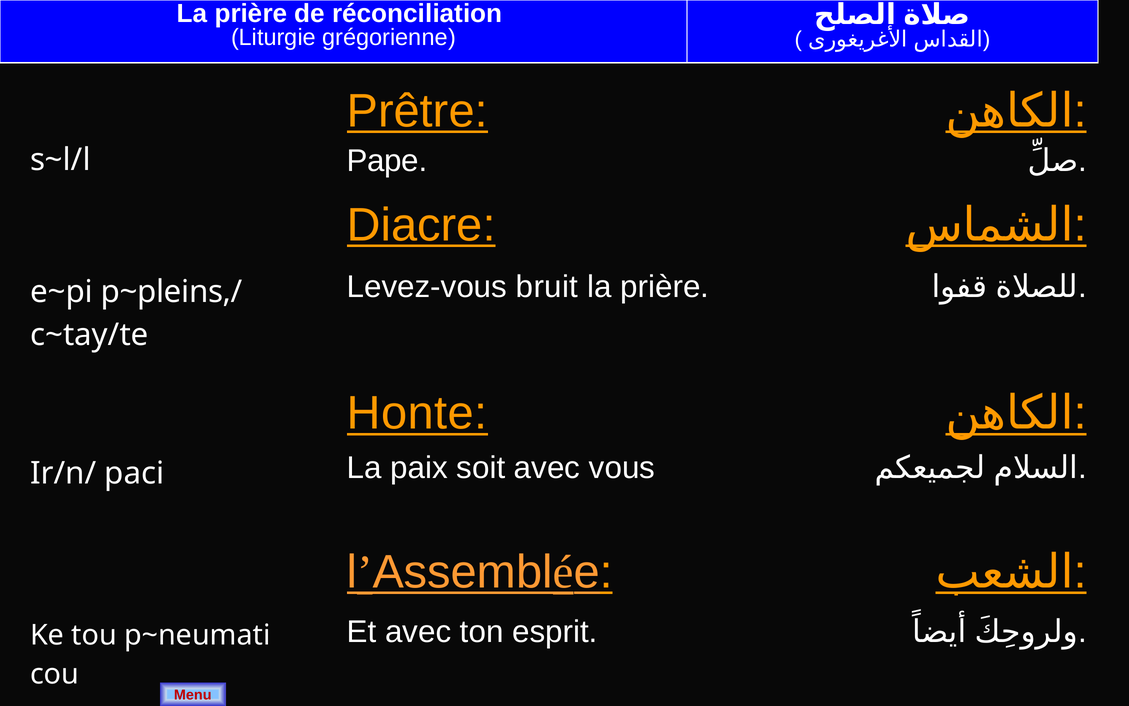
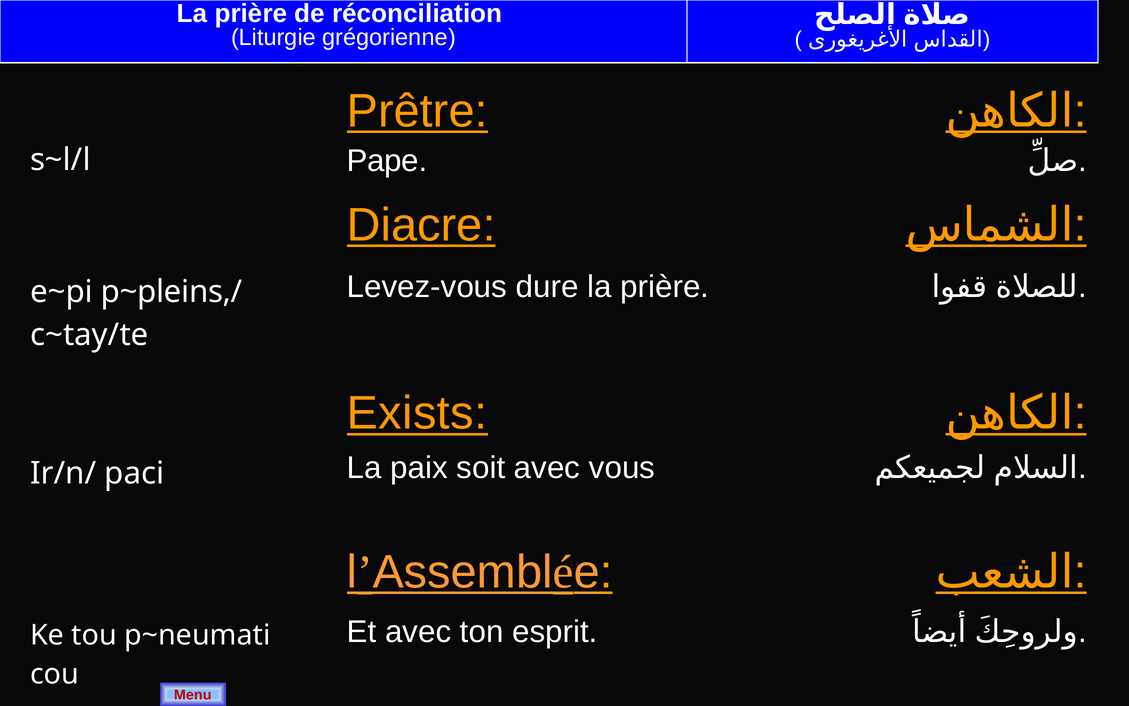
bruit: bruit -> dure (547, 286)
Honte: Honte -> Exists (417, 413)
